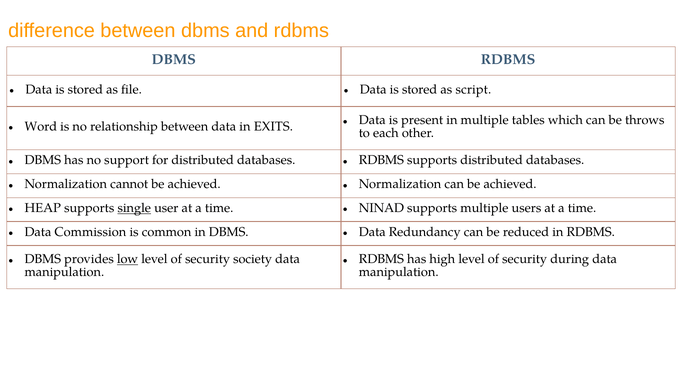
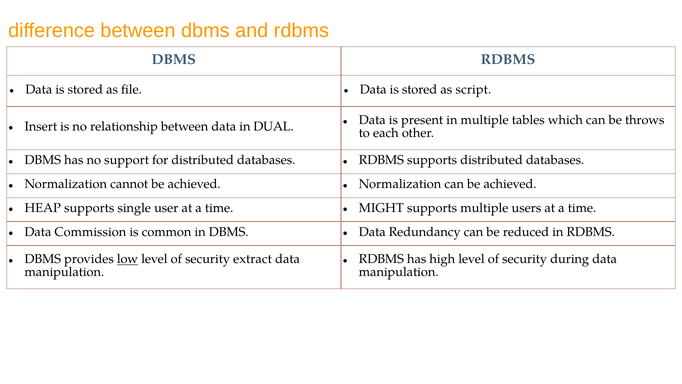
Word: Word -> Insert (41, 127)
EXITS: EXITS -> DUAL (274, 127)
single underline: present -> none (134, 208)
NINAD: NINAD -> MIGHT (381, 208)
society: society -> extract (253, 259)
